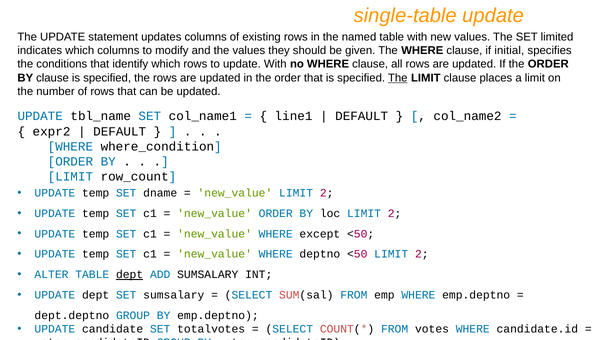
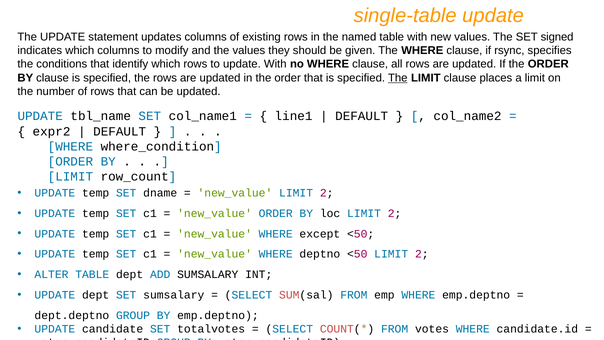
limited: limited -> signed (557, 37)
initial: initial -> rsync (509, 51)
dept underline: present -> none (130, 274)
